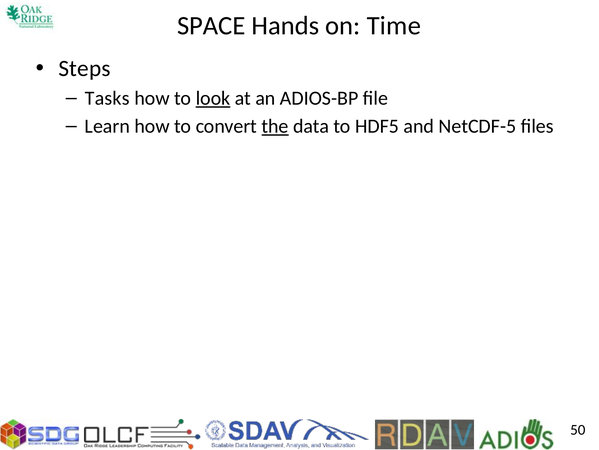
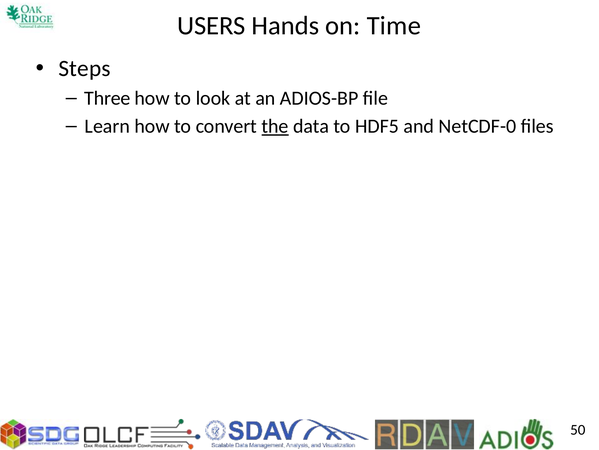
SPACE: SPACE -> USERS (211, 26)
Tasks: Tasks -> Three (107, 98)
look underline: present -> none (213, 98)
NetCDF-5: NetCDF-5 -> NetCDF-0 (477, 126)
